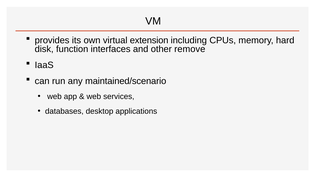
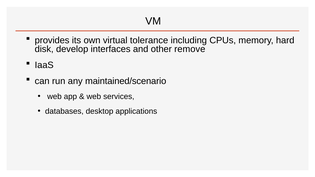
extension: extension -> tolerance (149, 40)
function: function -> develop (72, 49)
